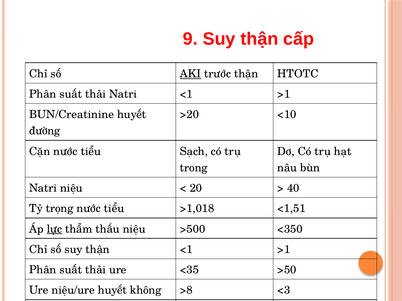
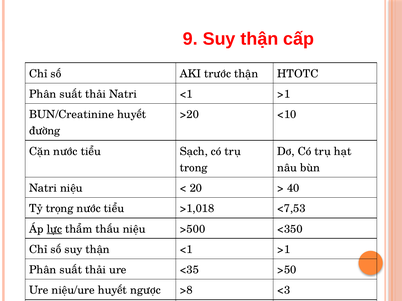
AKI underline: present -> none (191, 74)
<1,51: <1,51 -> <7,53 (291, 209)
không: không -> ngược (146, 291)
